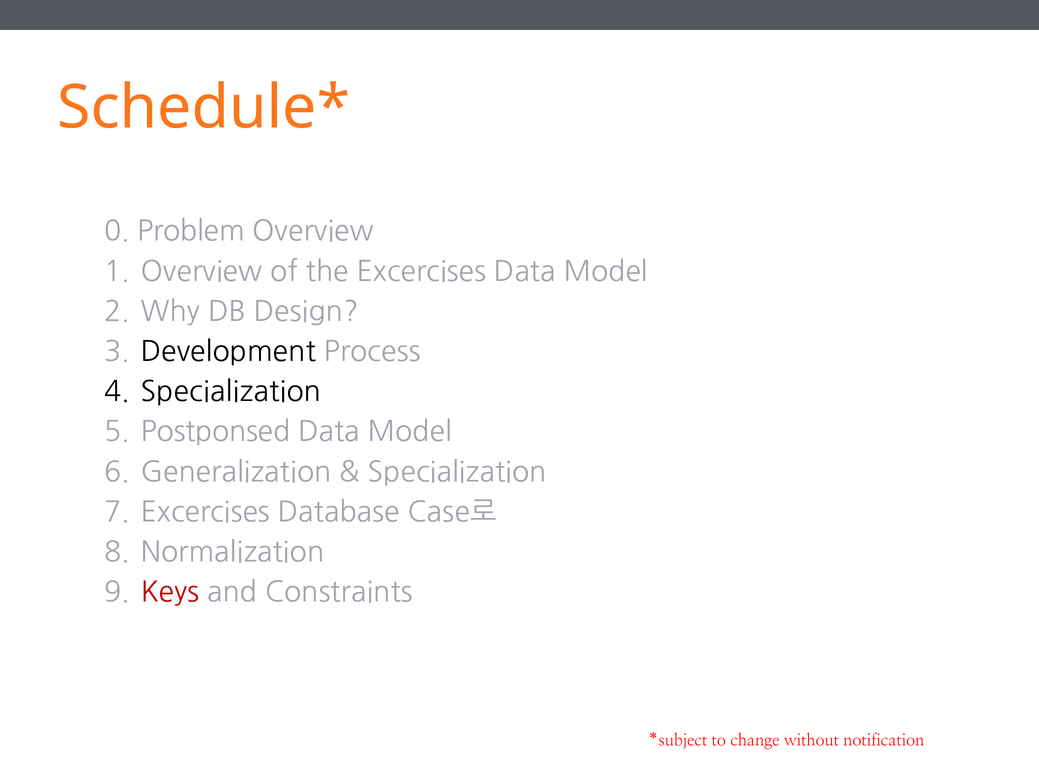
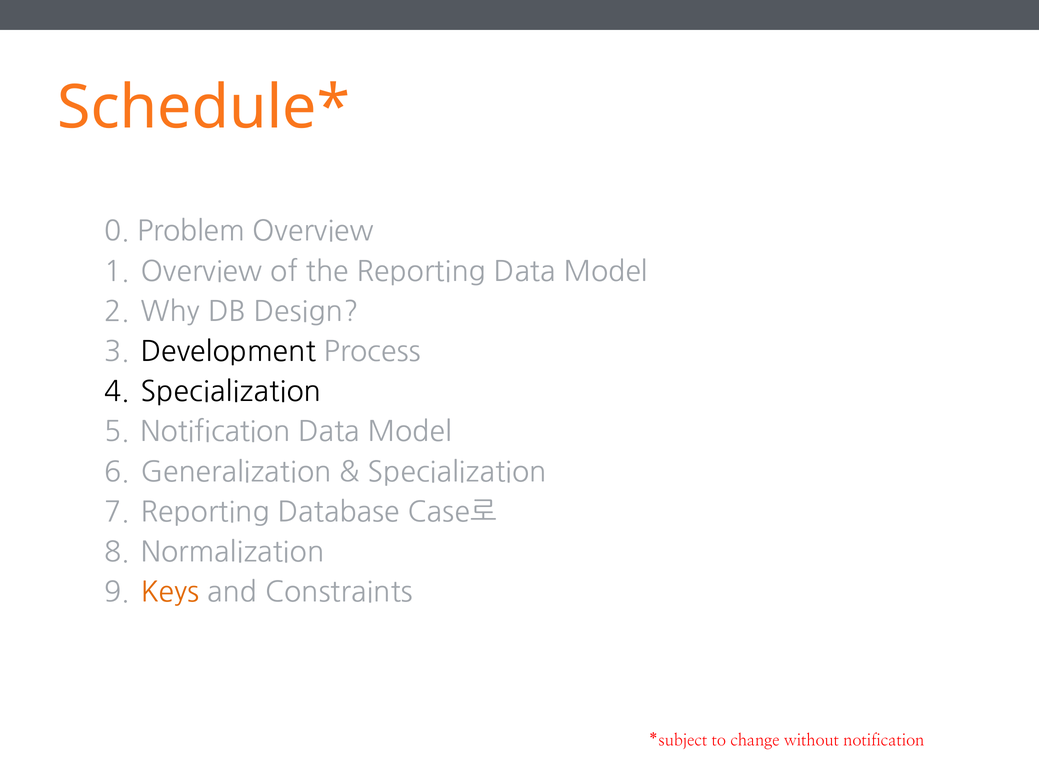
the Excercises: Excercises -> Reporting (421, 272)
Postponsed: Postponsed -> Notification (215, 432)
Excercises: Excercises -> Reporting (205, 512)
Keys colour: red -> orange (170, 593)
